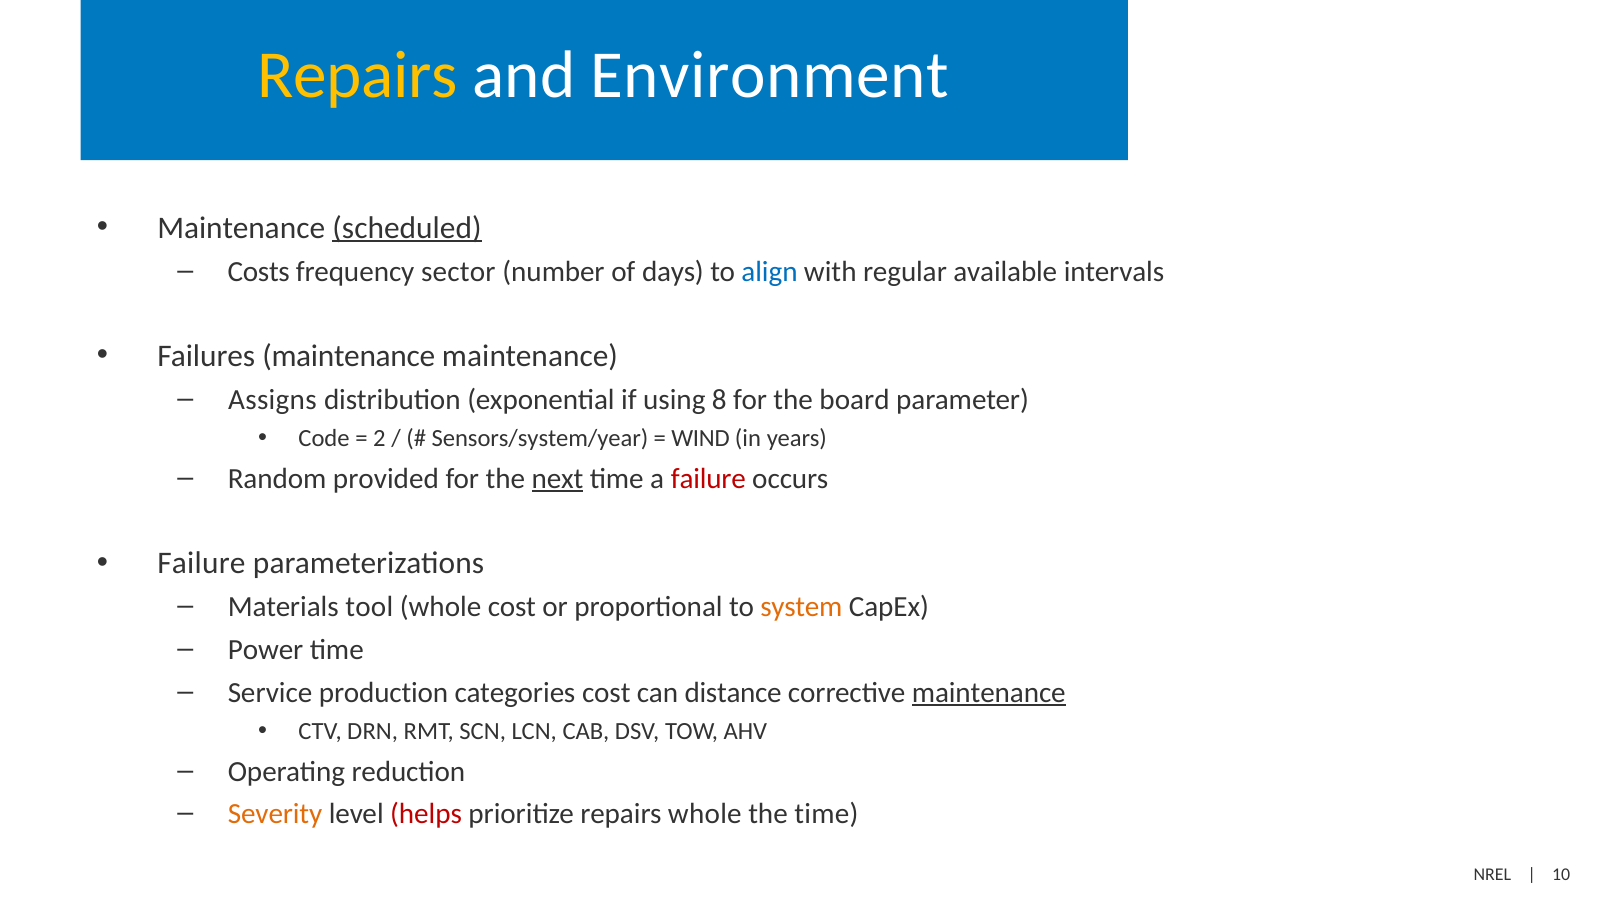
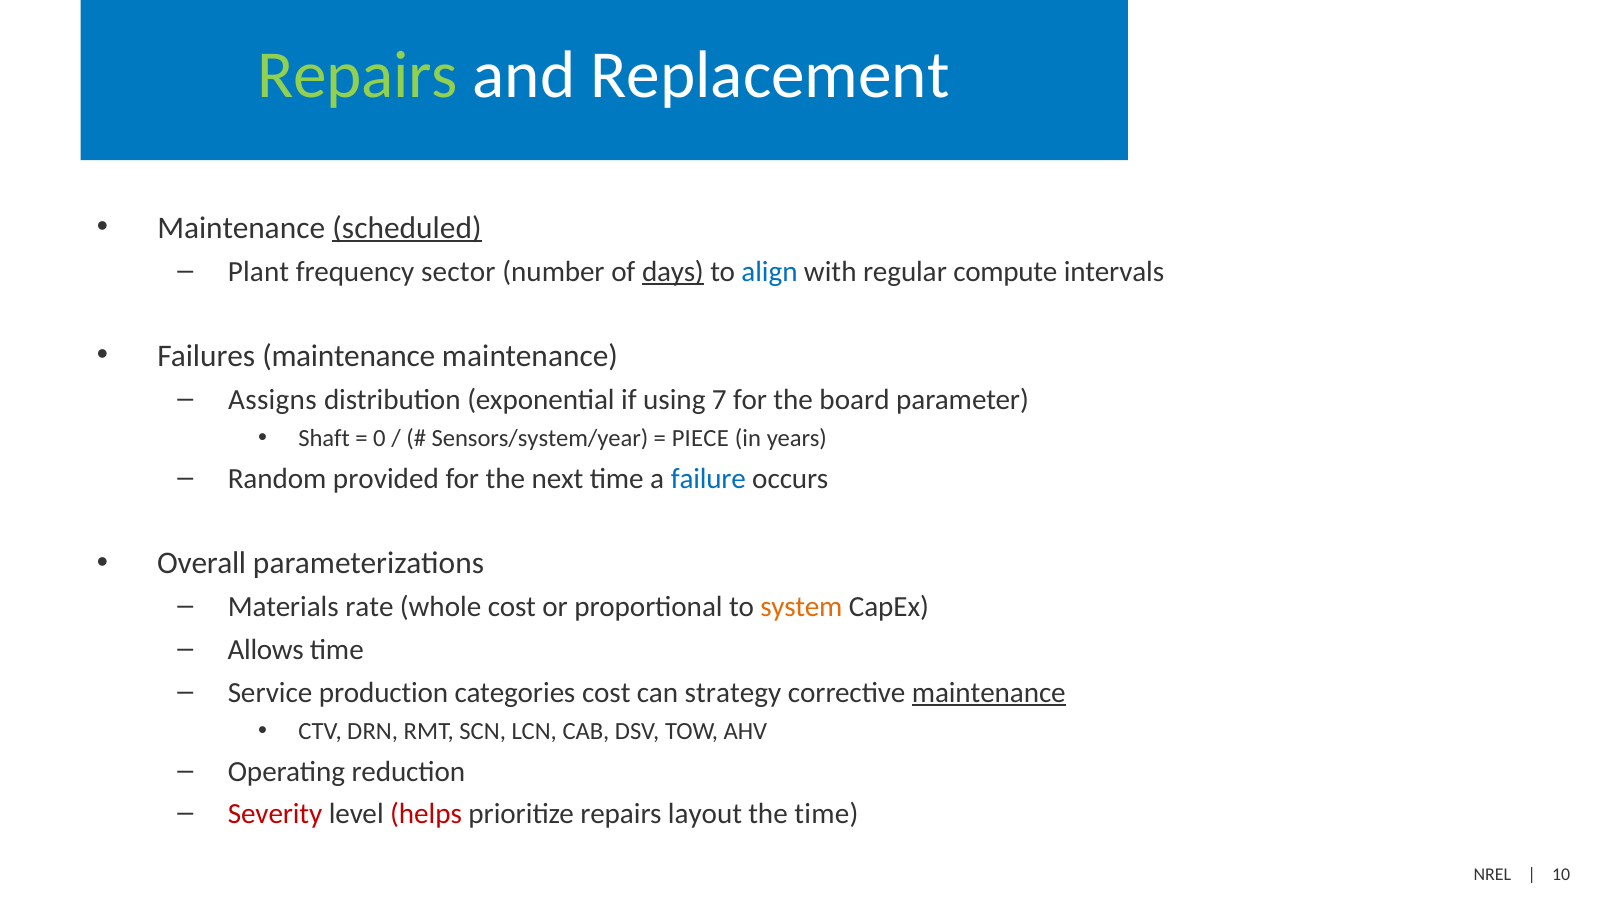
Repairs colour: yellow -> light green (358, 76)
Environment: Environment -> Replacement (770, 76)
Costs: Costs -> Plant (259, 271)
days underline: none -> present (673, 271)
available: available -> compute (1005, 271)
8: 8 -> 7 (719, 400)
Code: Code -> Shaft (324, 438)
2: 2 -> 0 (379, 438)
WIND: WIND -> PIECE (700, 438)
next underline: present -> none (557, 478)
failure colour: red -> blue (708, 478)
Failure: Failure -> Overall (202, 563)
tool: tool -> rate (369, 607)
Power: Power -> Allows (266, 649)
distance: distance -> strategy (733, 692)
Severity colour: orange -> red (275, 813)
repairs whole: whole -> layout (705, 813)
